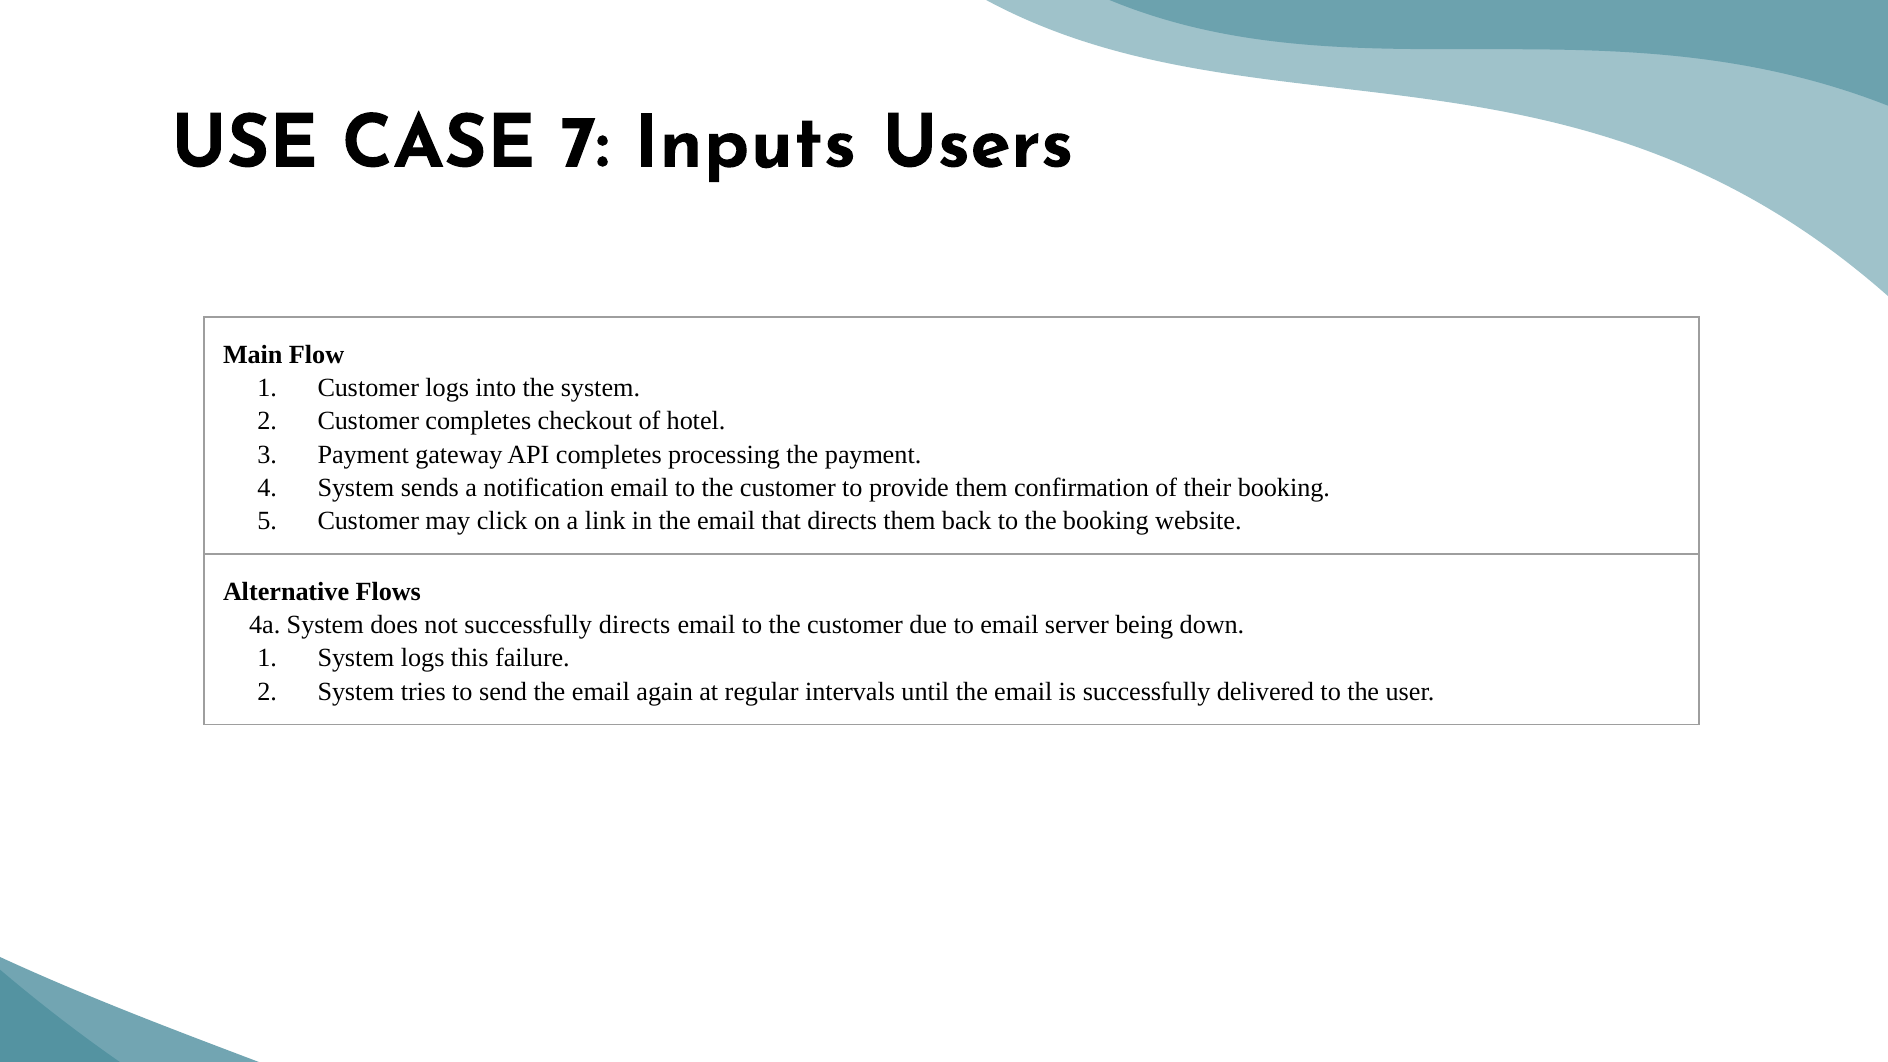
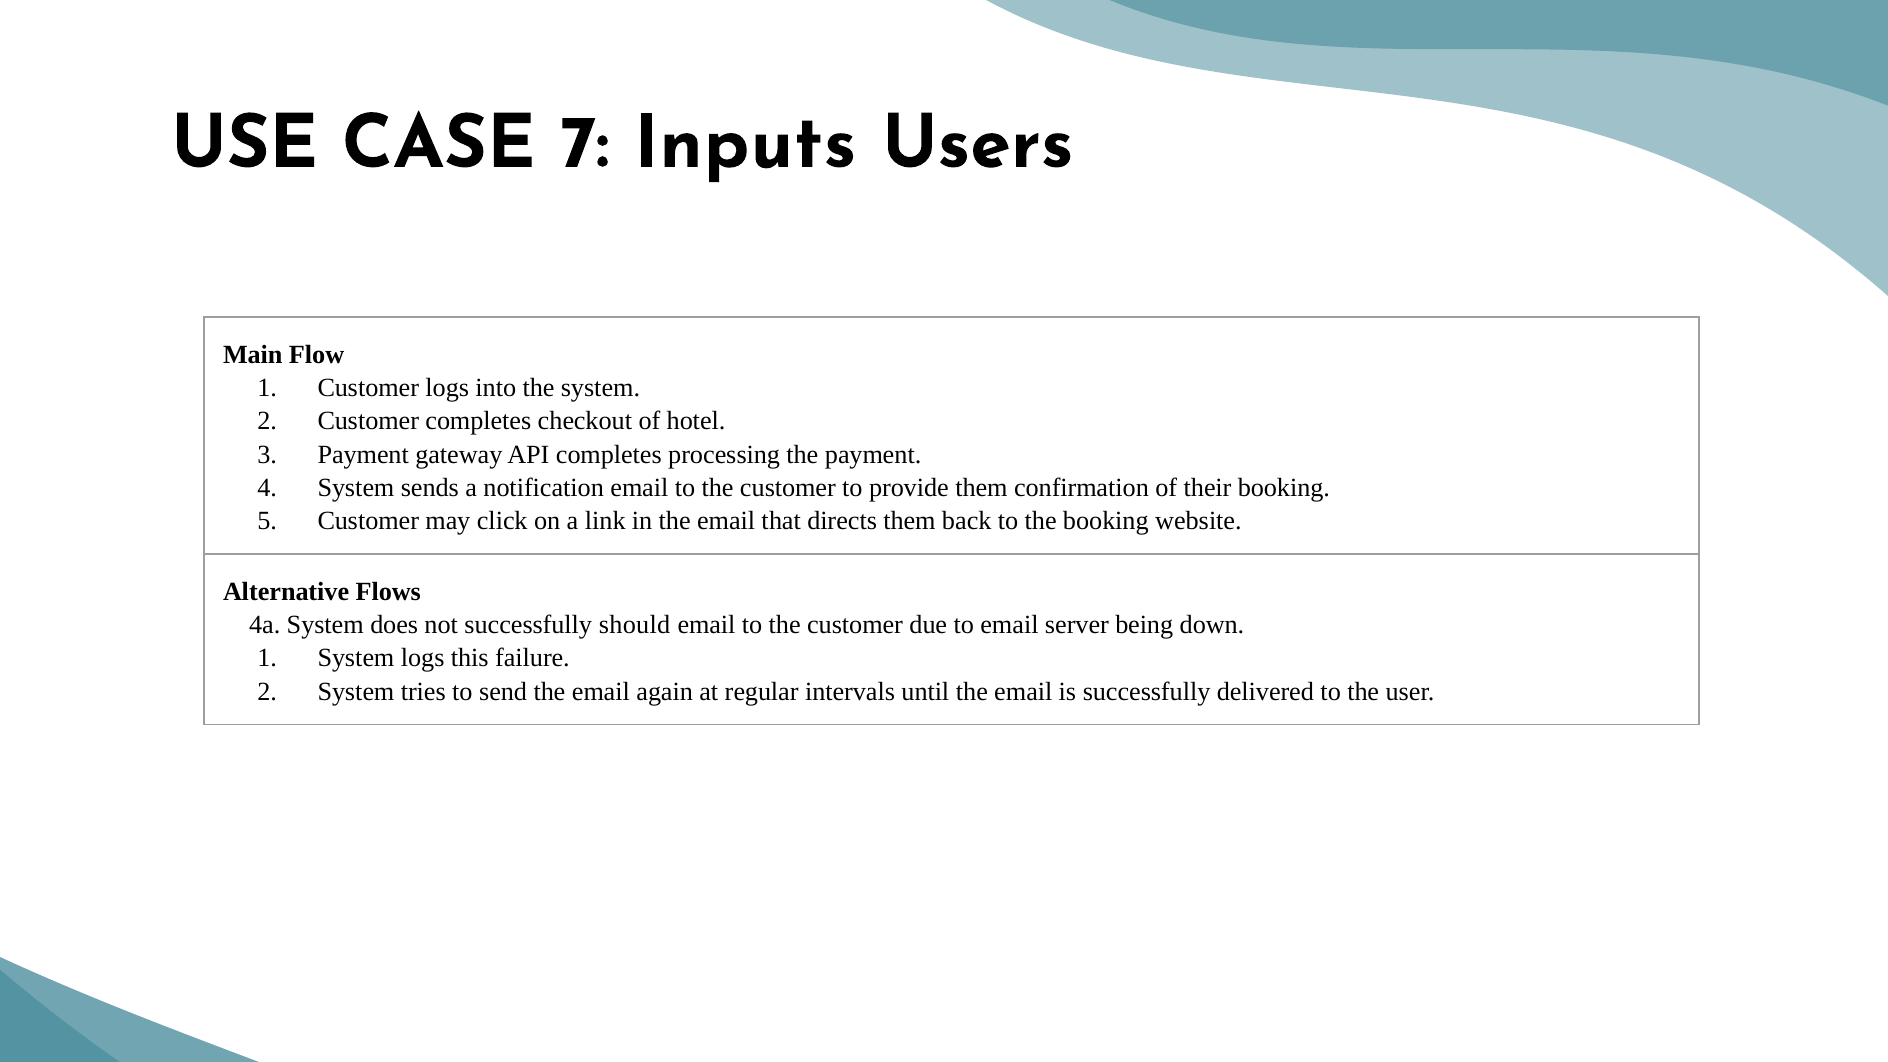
successfully directs: directs -> should (635, 625)
